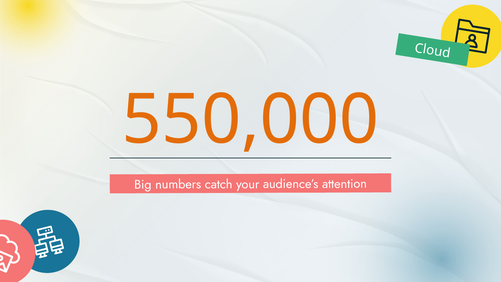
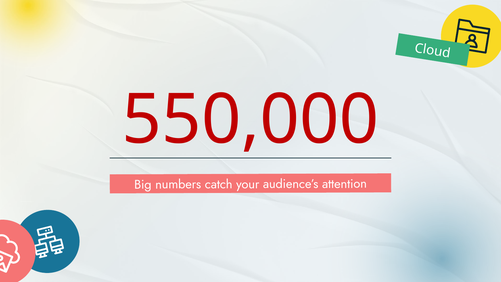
550,000 colour: orange -> red (250, 120)
